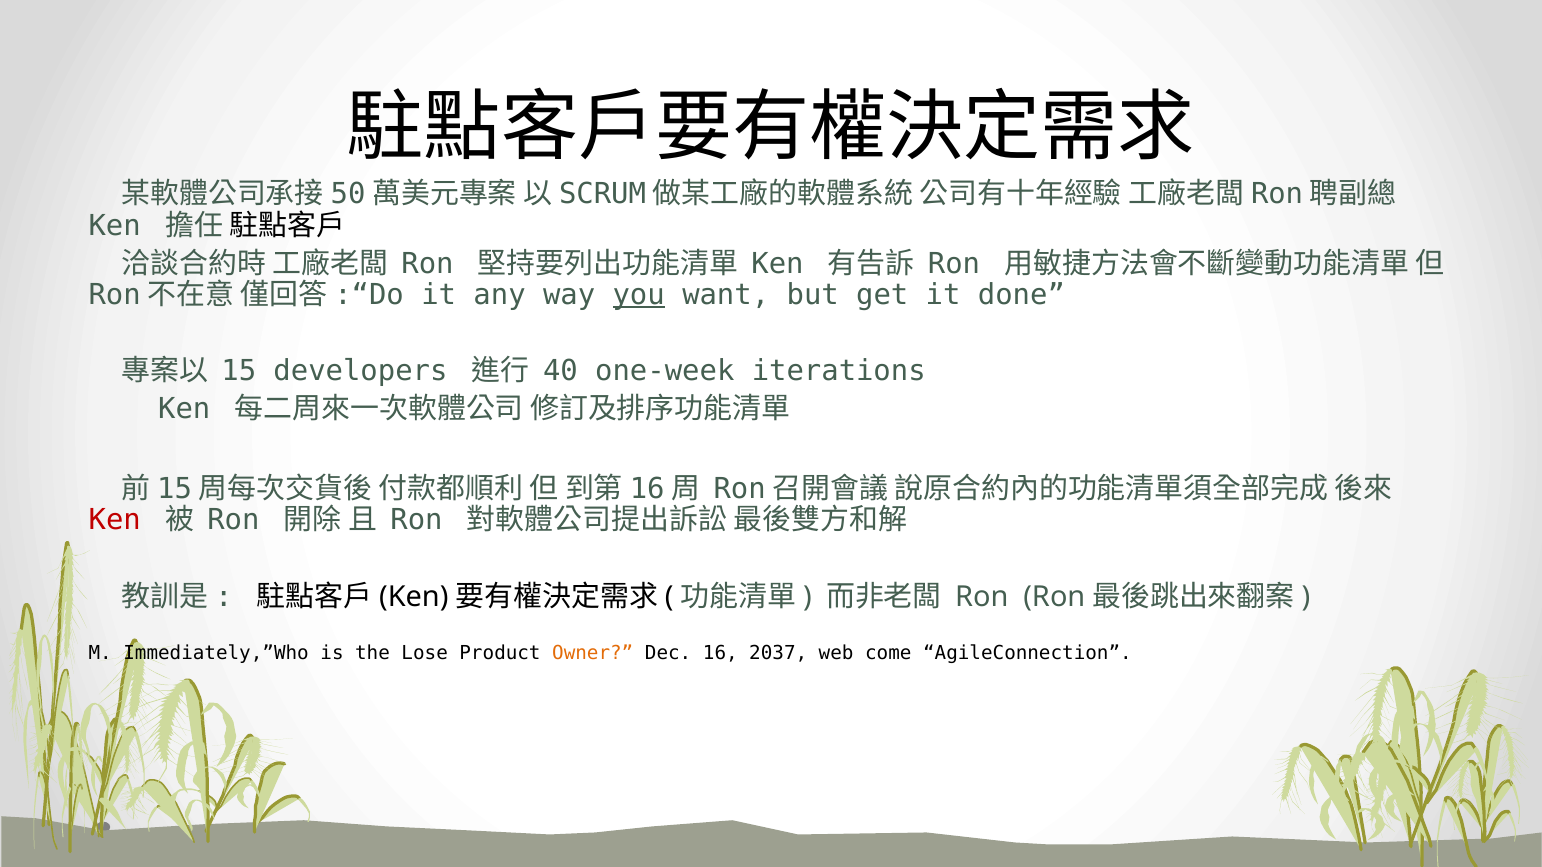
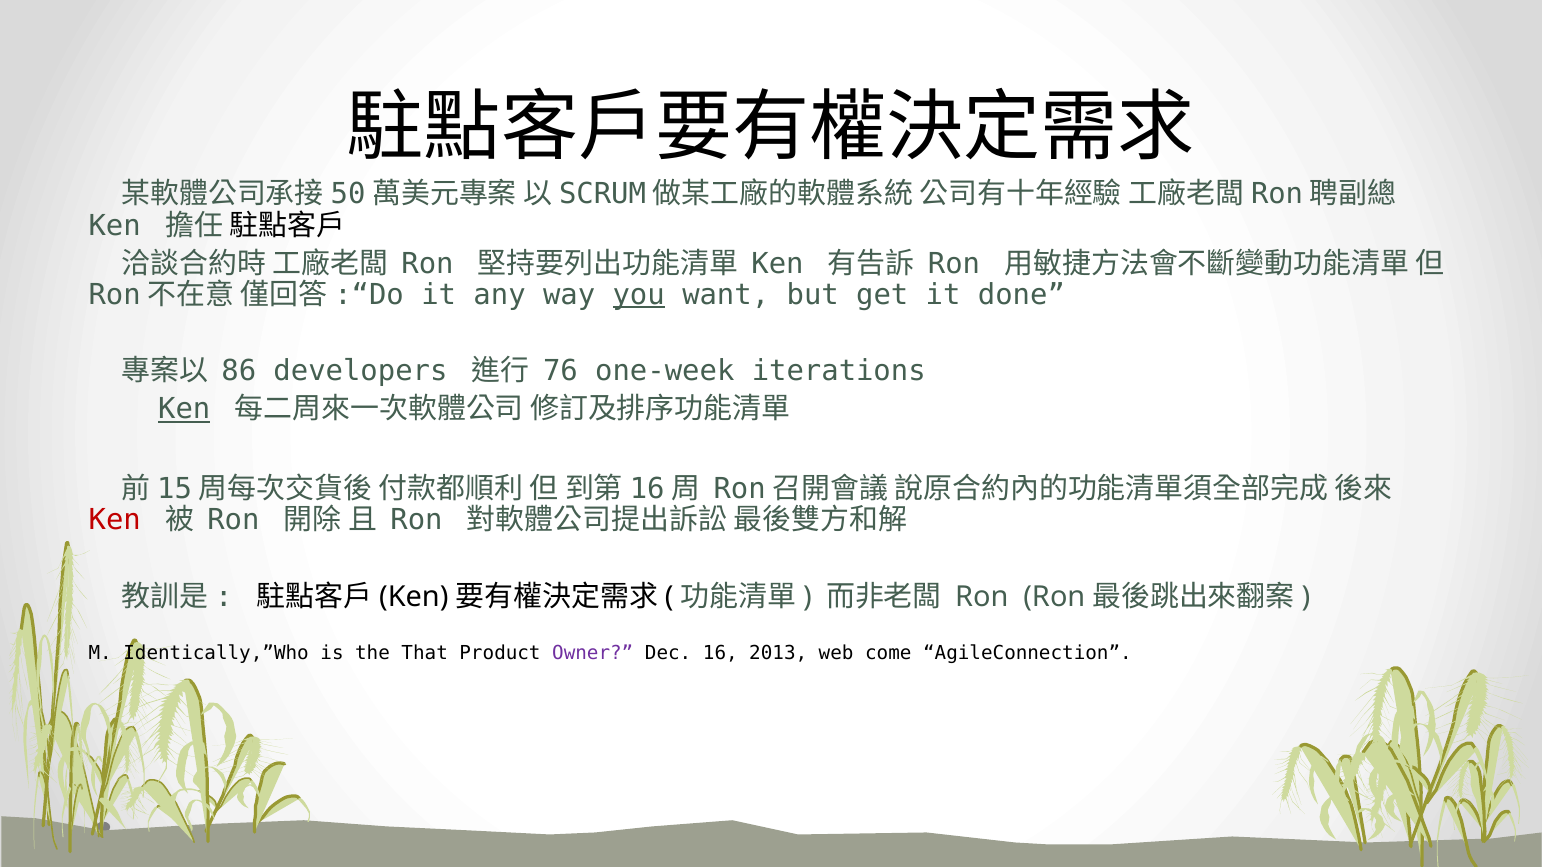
15: 15 -> 86 (239, 371)
40: 40 -> 76 (560, 371)
Ken underline: none -> present (184, 409)
Immediately,”Who: Immediately,”Who -> Identically,”Who (216, 654)
Lose: Lose -> That (425, 654)
Owner colour: orange -> purple (593, 654)
2037: 2037 -> 2013 (778, 654)
